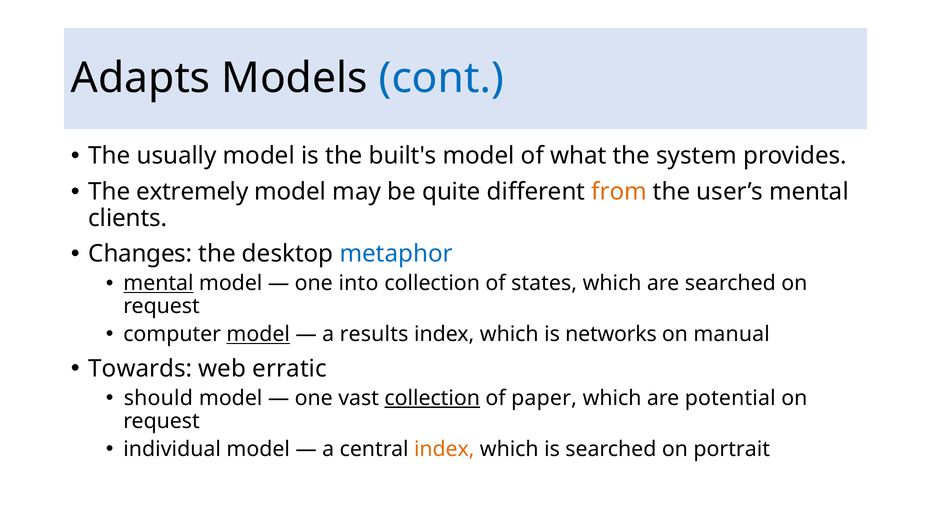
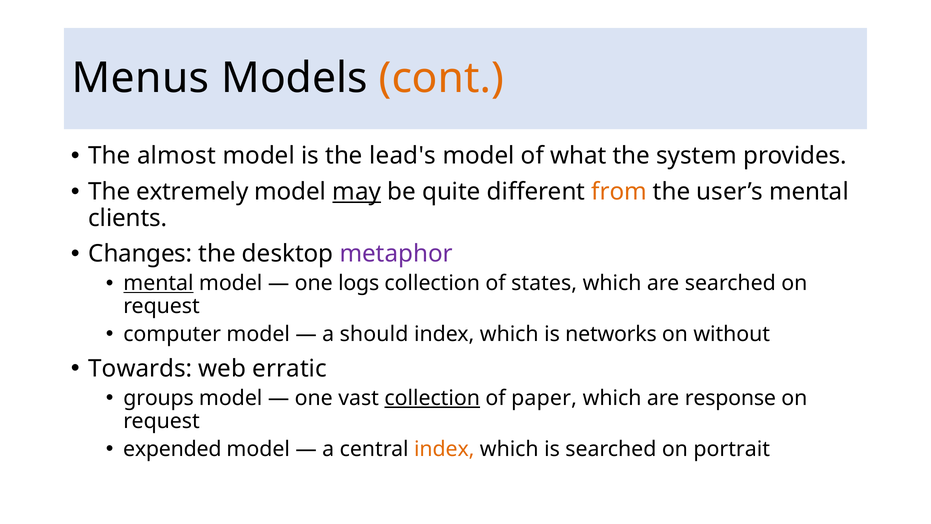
Adapts: Adapts -> Menus (140, 78)
cont colour: blue -> orange (441, 78)
usually: usually -> almost (176, 156)
built's: built's -> lead's (403, 156)
may underline: none -> present (357, 192)
metaphor colour: blue -> purple (396, 254)
into: into -> logs (359, 283)
model underline: present -> none (258, 334)
results: results -> should (374, 334)
manual: manual -> without (732, 334)
should: should -> groups (159, 398)
potential: potential -> response (730, 398)
individual: individual -> expended (172, 449)
